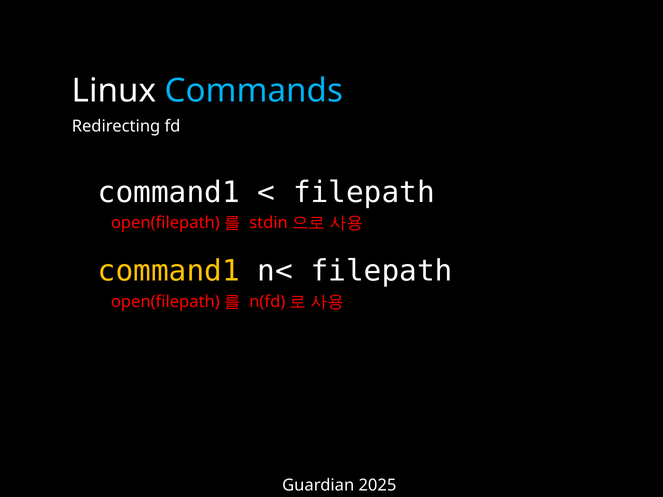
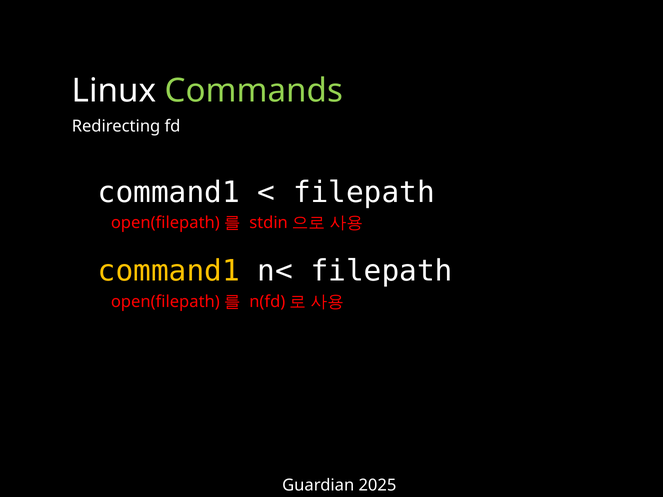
Commands colour: light blue -> light green (254, 91)
